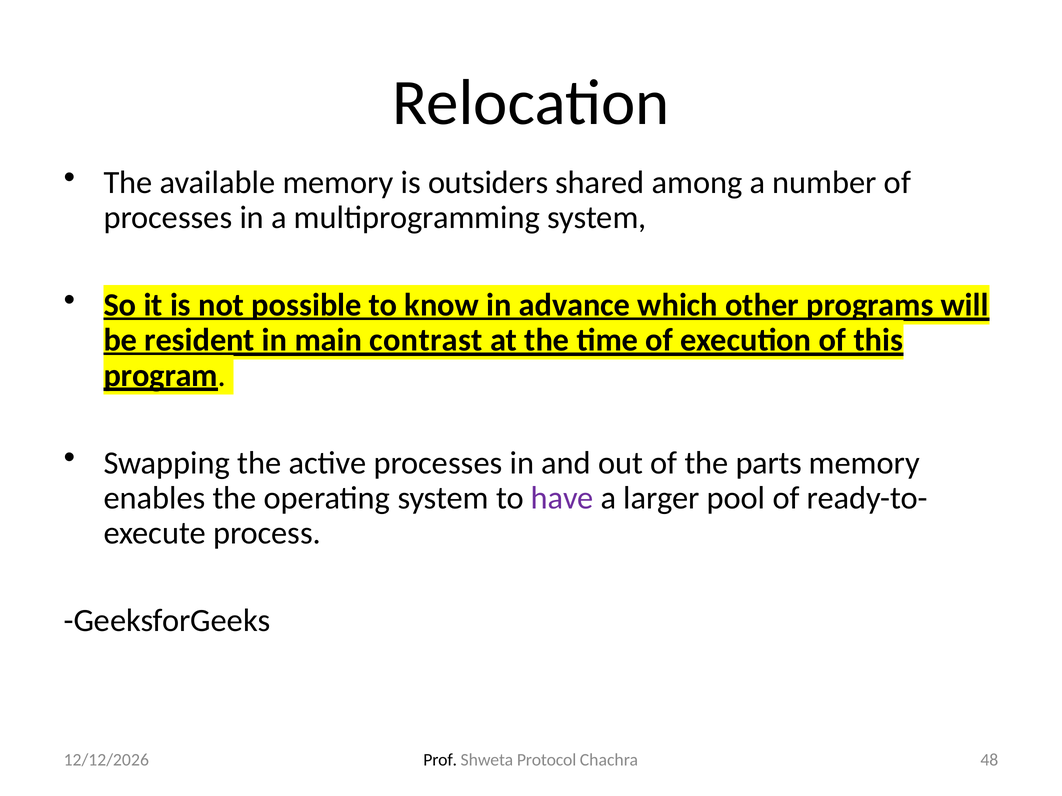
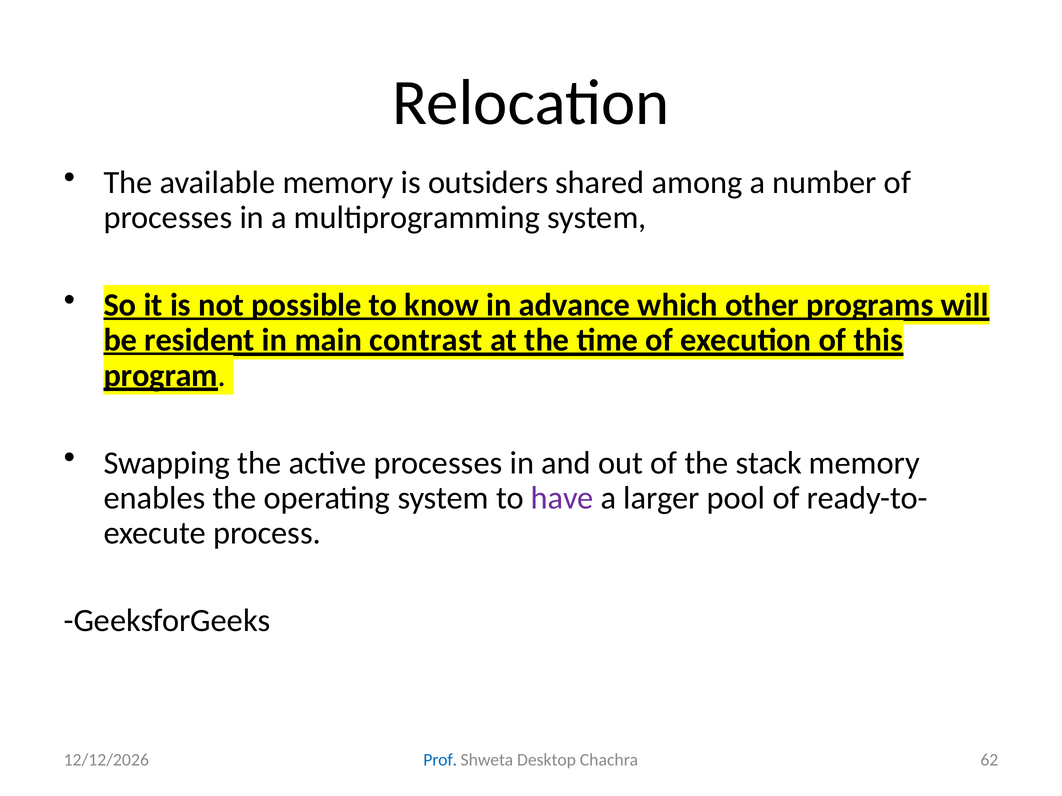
parts: parts -> stack (769, 463)
Prof colour: black -> blue (440, 760)
Protocol: Protocol -> Desktop (547, 760)
48: 48 -> 62 (989, 760)
